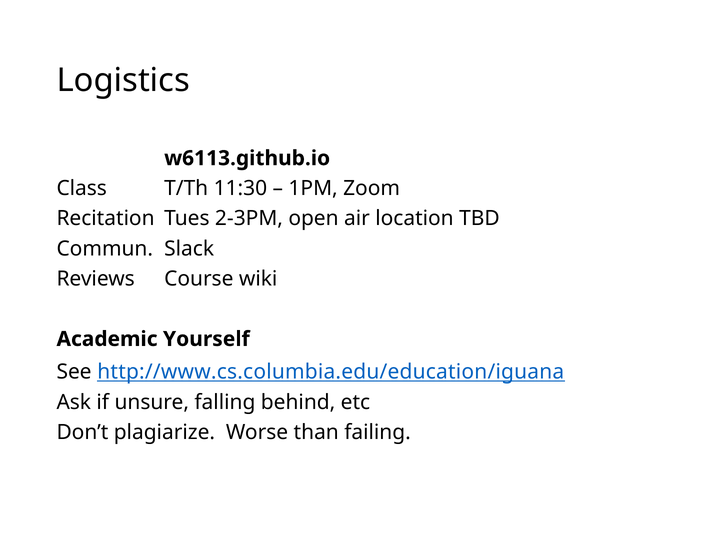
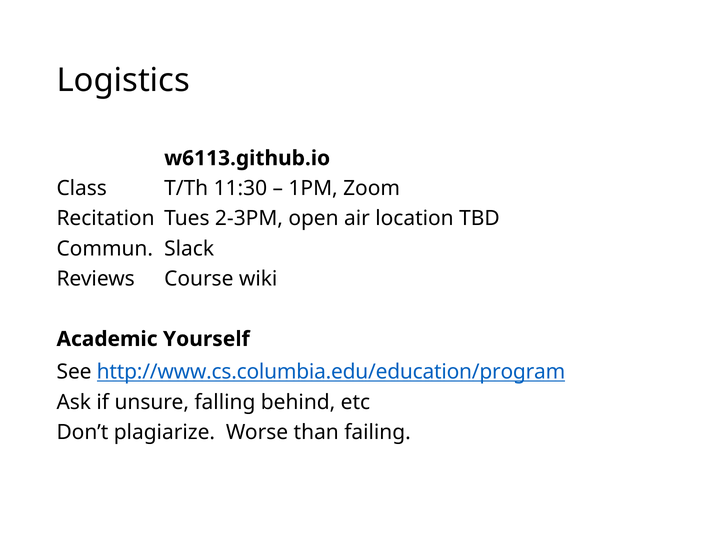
http://www.cs.columbia.edu/education/iguana: http://www.cs.columbia.edu/education/iguana -> http://www.cs.columbia.edu/education/program (331, 371)
